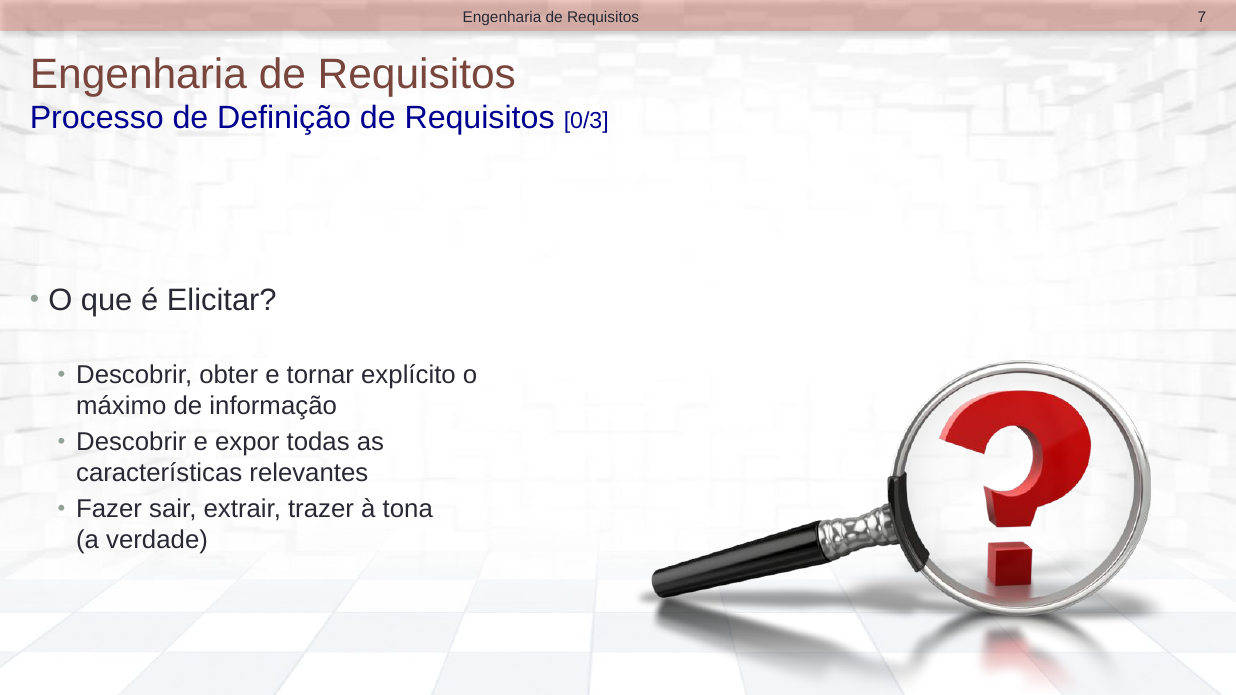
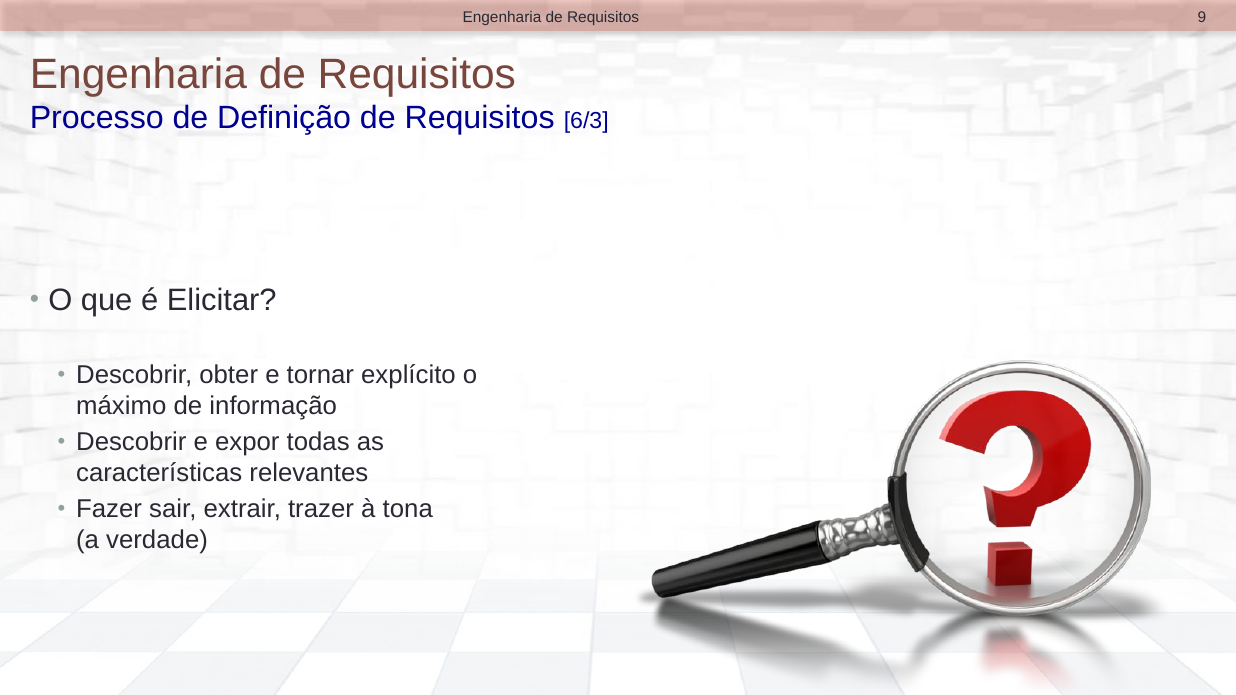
7: 7 -> 9 (1202, 17)
0/3: 0/3 -> 6/3 (586, 121)
